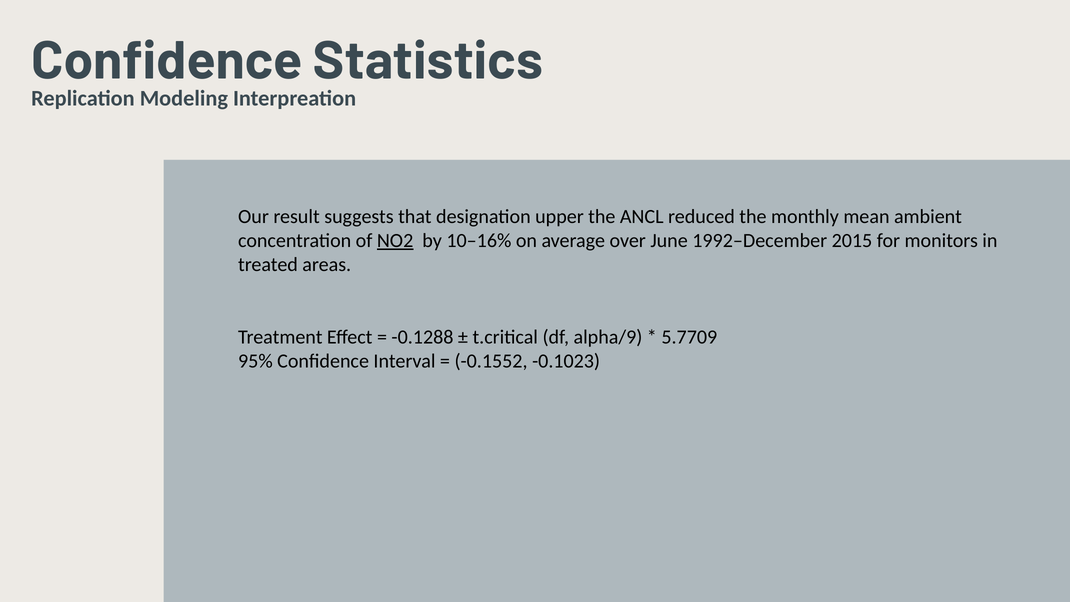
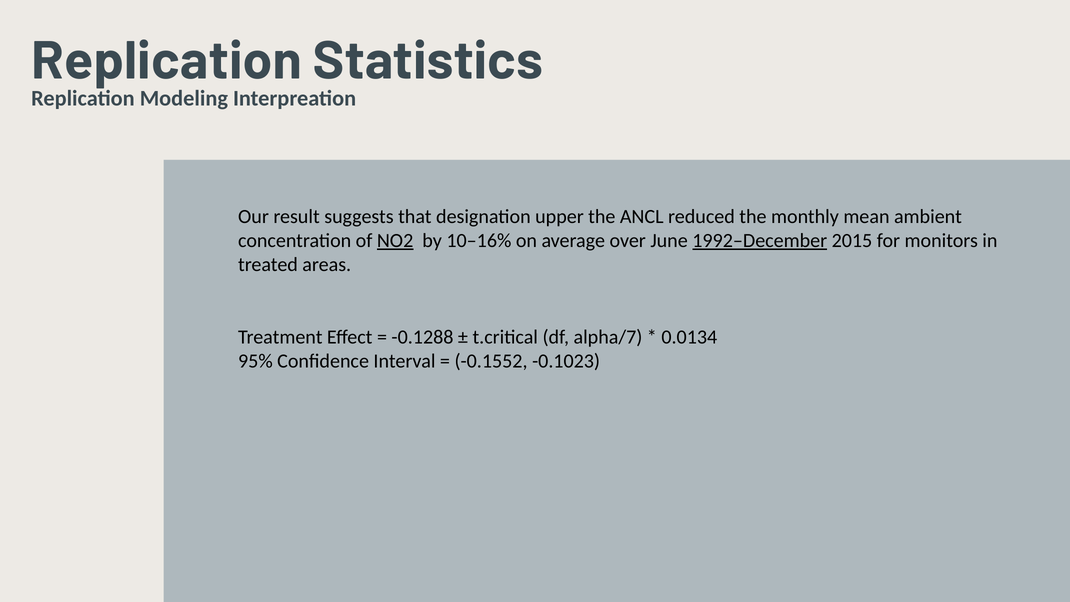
Confidence: Confidence -> Replication (167, 61)
1992–December underline: none -> present (760, 241)
alpha/9: alpha/9 -> alpha/7 (608, 337)
5.7709: 5.7709 -> 0.0134 (689, 337)
